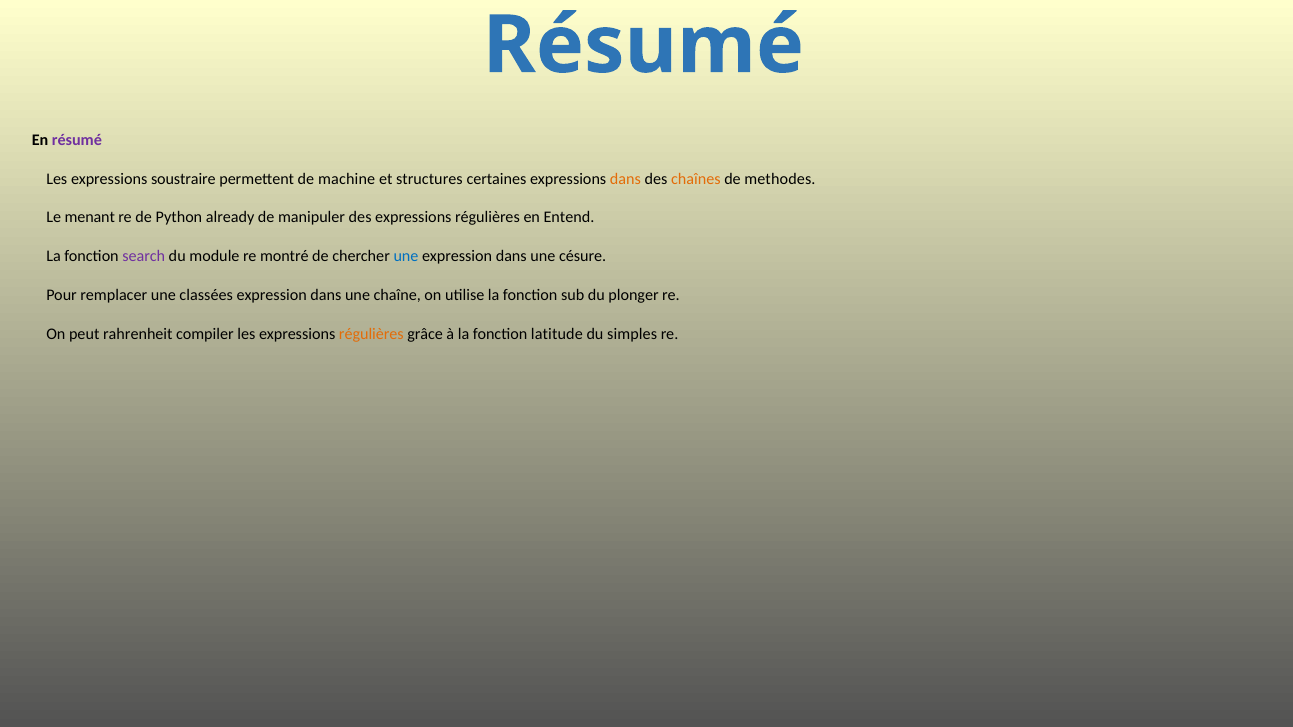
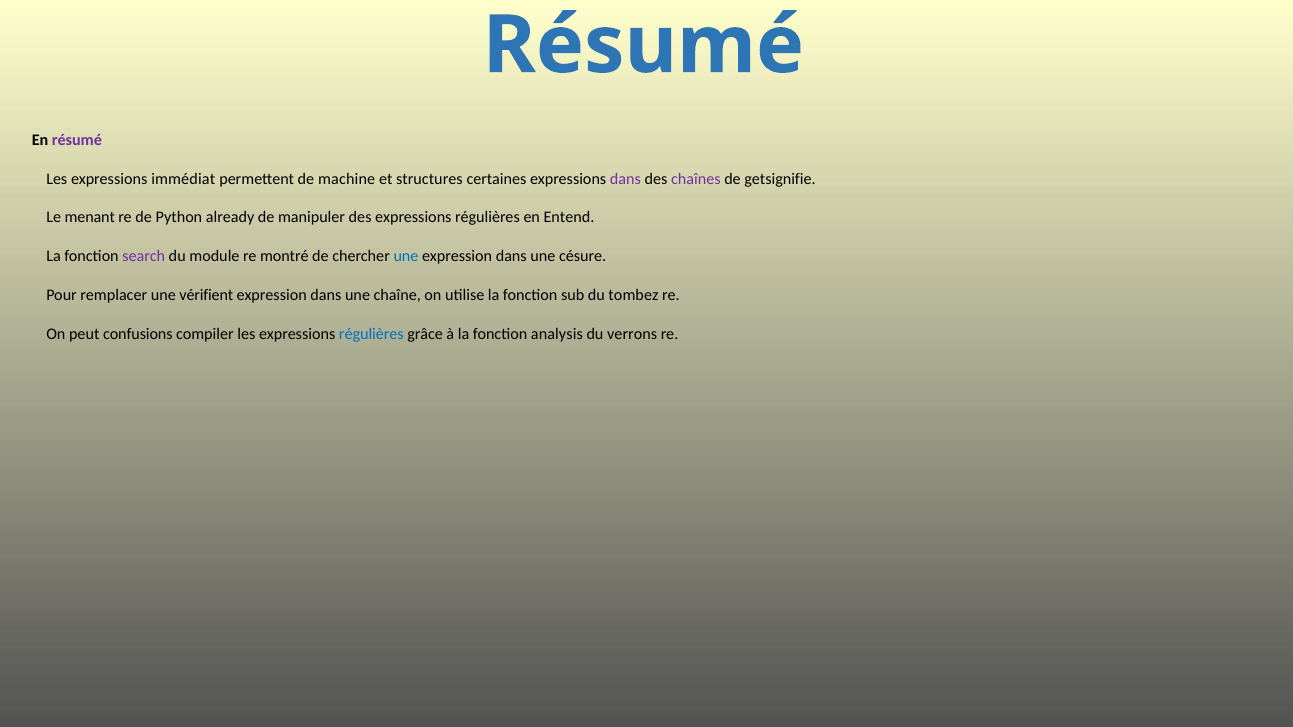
soustraire: soustraire -> immédiat (183, 179)
dans colour: orange -> purple (625, 179)
chaînes colour: orange -> purple (696, 179)
methodes: methodes -> getsignifie (780, 179)
classées: classées -> vérifient (206, 295)
plonger: plonger -> tombez (633, 295)
rahrenheit: rahrenheit -> confusions (138, 334)
régulières colour: orange -> blue (371, 334)
latitude: latitude -> analysis (557, 334)
simples: simples -> verrons (632, 334)
